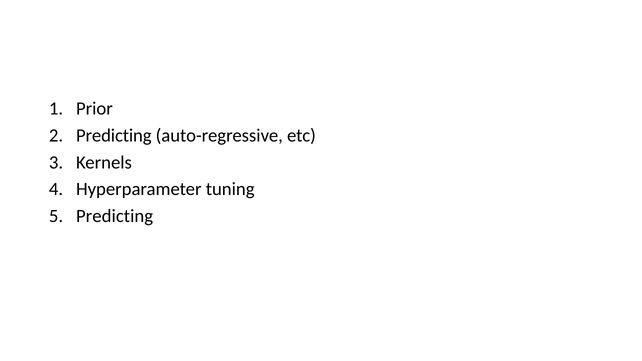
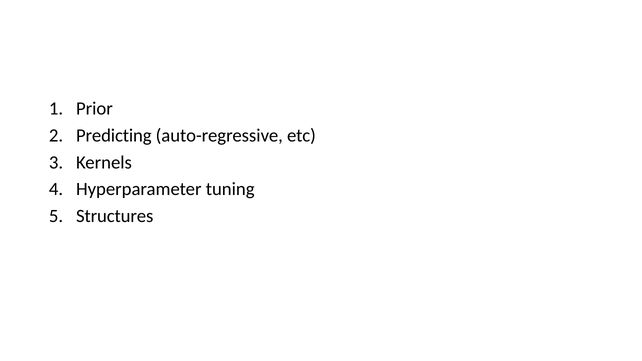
Predicting: Predicting -> Structures (115, 216)
